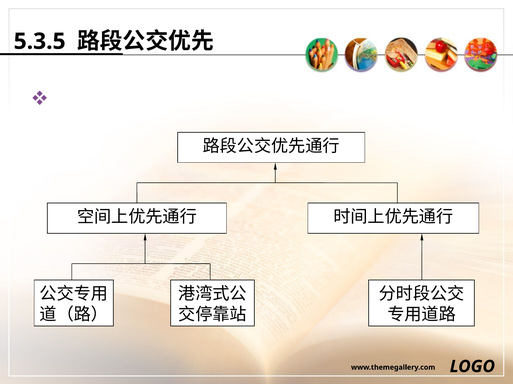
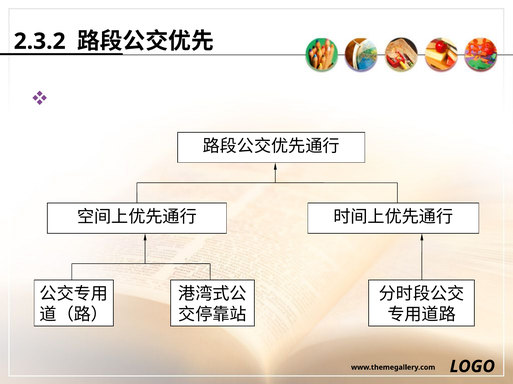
5.3.5: 5.3.5 -> 2.3.2 (40, 41)
